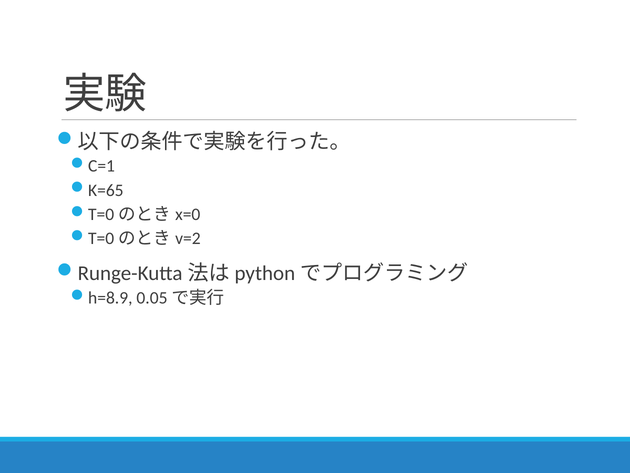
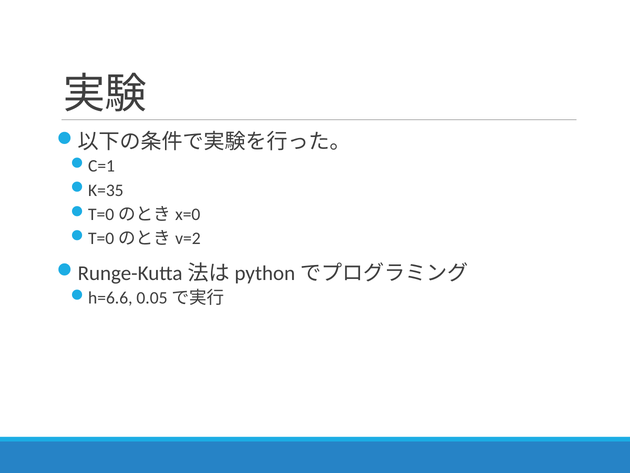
K=65: K=65 -> K=35 (106, 190)
h=8.9: h=8.9 -> h=6.6 (110, 298)
